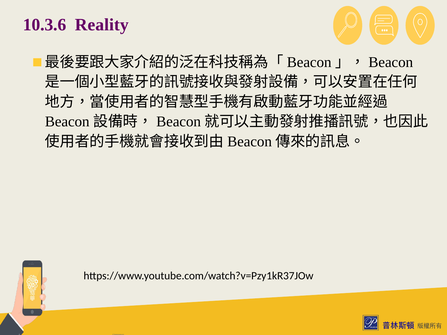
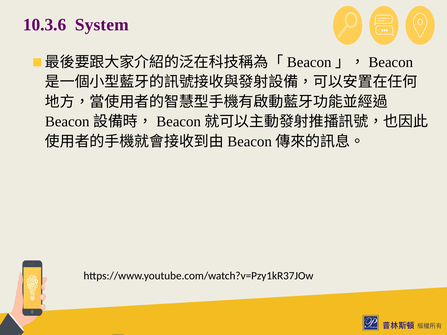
Reality: Reality -> System (102, 25)
